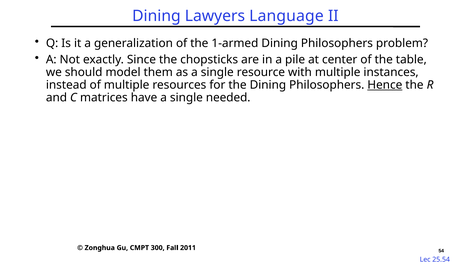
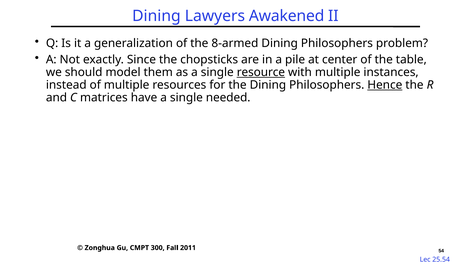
Language: Language -> Awakened (287, 16)
1-armed: 1-armed -> 8-armed (235, 43)
resource underline: none -> present (261, 72)
